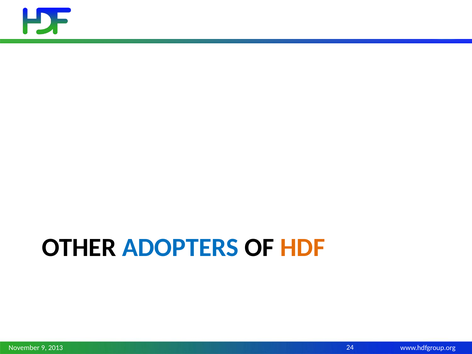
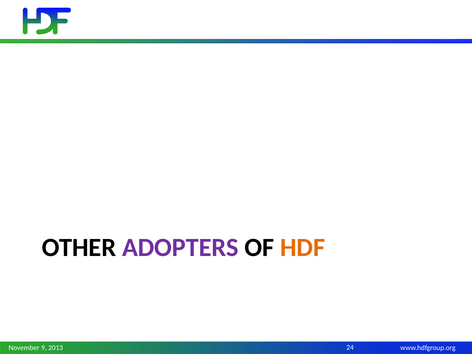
ADOPTERS colour: blue -> purple (180, 247)
